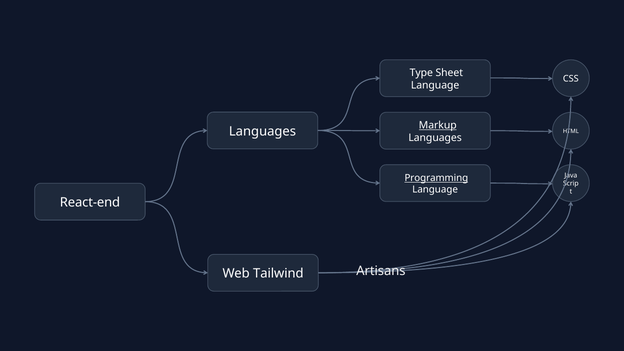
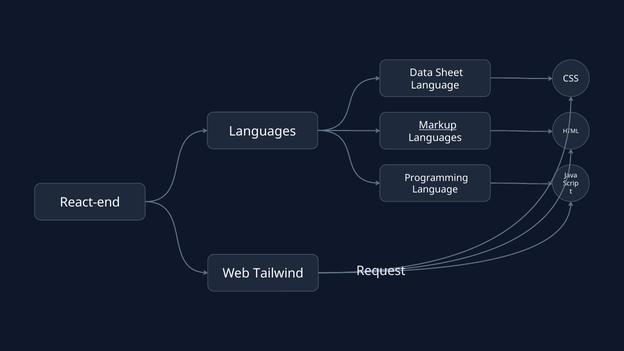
Type: Type -> Data (421, 73)
Programming underline: present -> none (436, 178)
Artisans: Artisans -> Request (381, 271)
